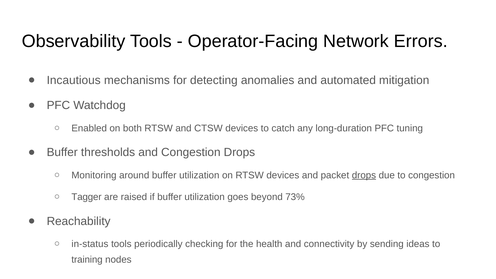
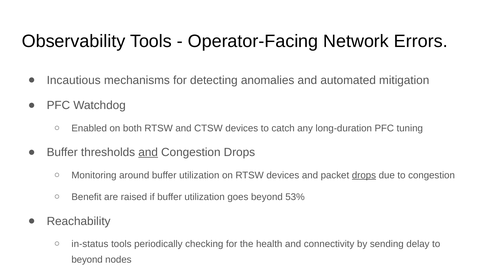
and underline: none -> present (148, 152)
Tagger: Tagger -> Benefit (86, 197)
73%: 73% -> 53% (295, 197)
ideas: ideas -> delay (418, 244)
training: training -> beyond (87, 260)
